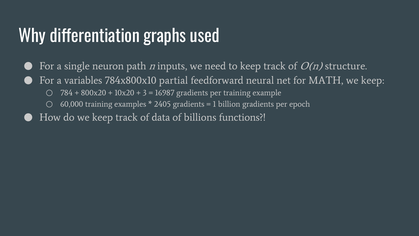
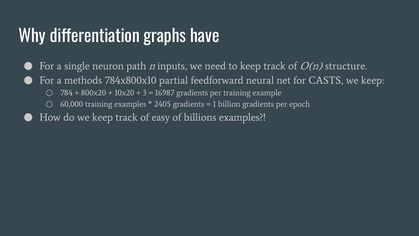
used: used -> have (205, 36)
variables: variables -> methods (83, 80)
MATH: MATH -> CASTS (326, 80)
data: data -> easy (161, 117)
billions functions: functions -> examples (242, 117)
